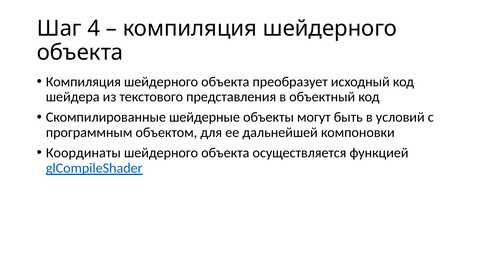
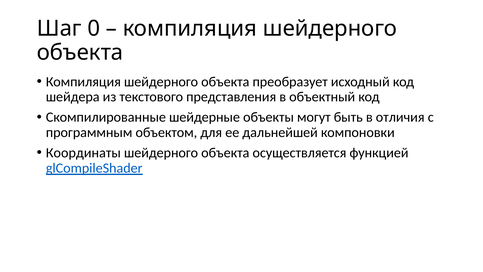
4: 4 -> 0 (94, 29)
условий: условий -> отличия (400, 117)
